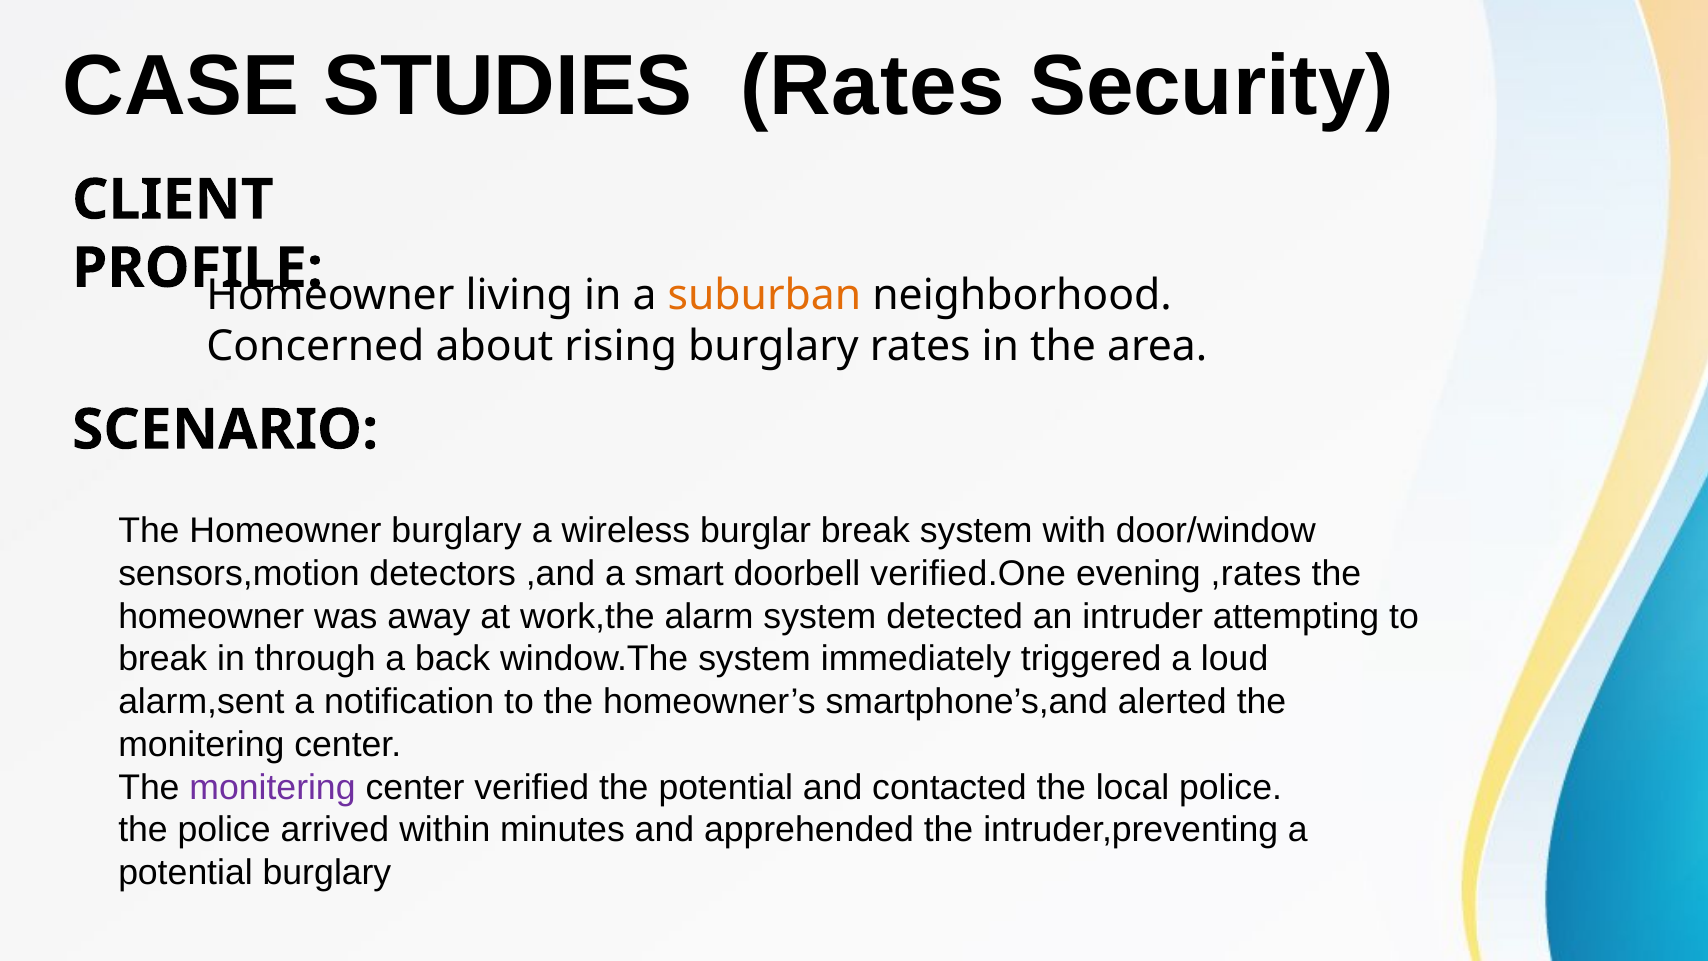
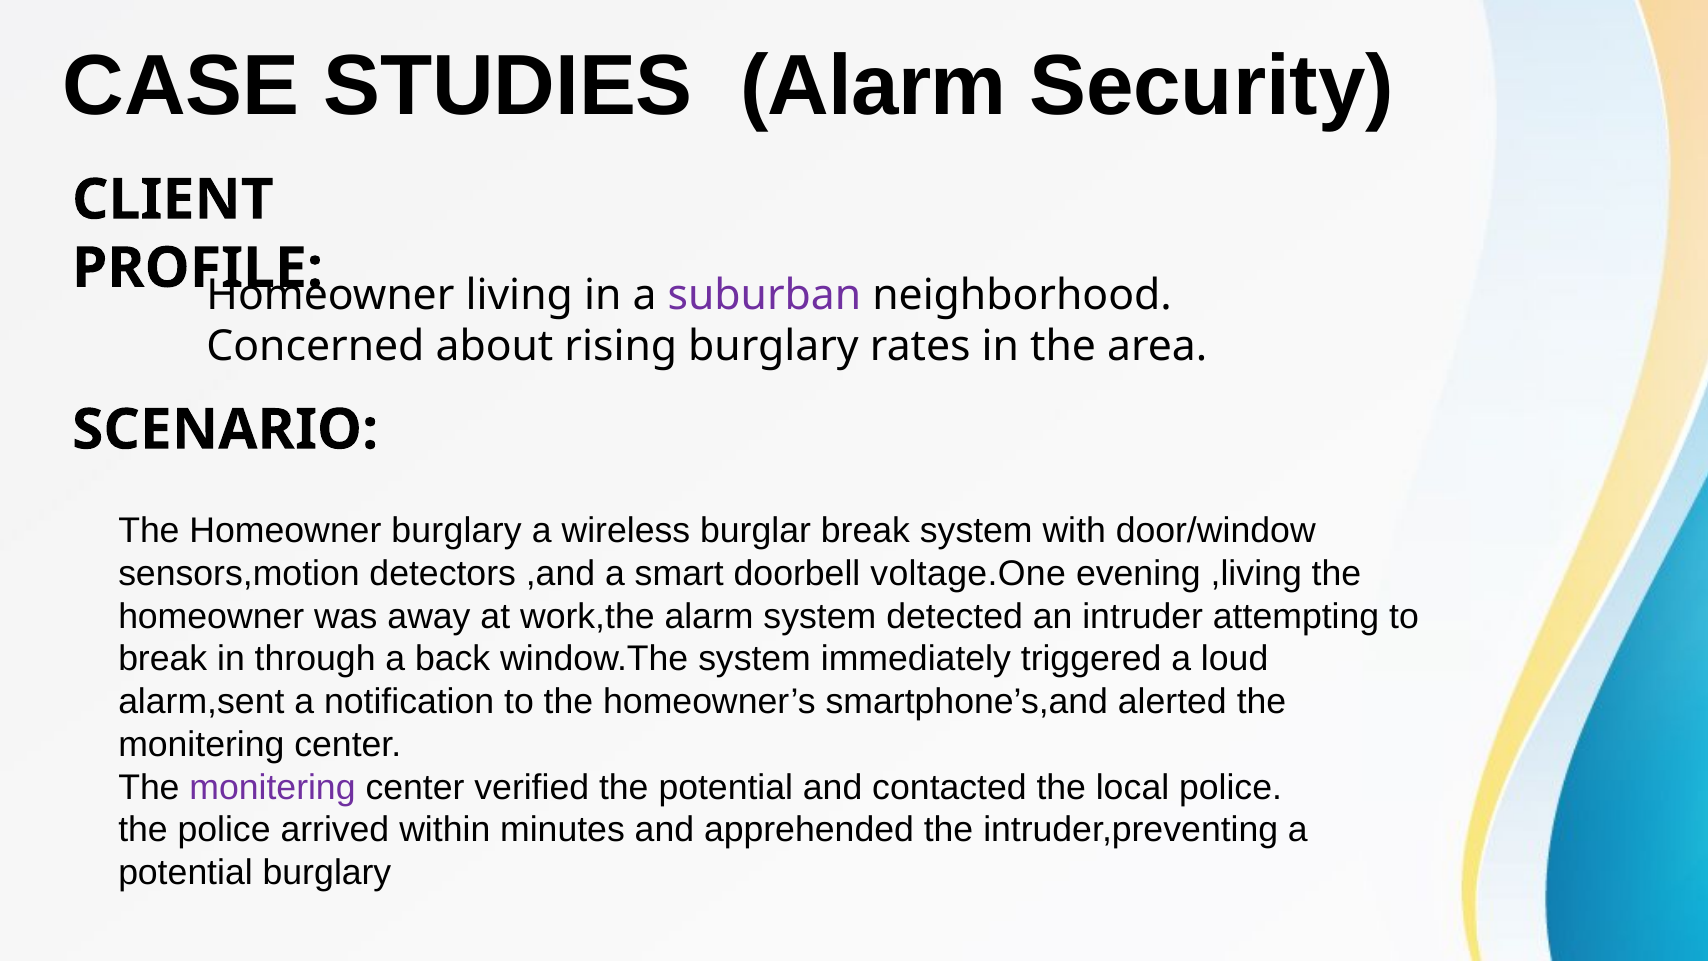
STUDIES Rates: Rates -> Alarm (873, 87)
suburban colour: orange -> purple (764, 296)
verified.One: verified.One -> voltage.One (968, 574)
,rates: ,rates -> ,living (1256, 574)
